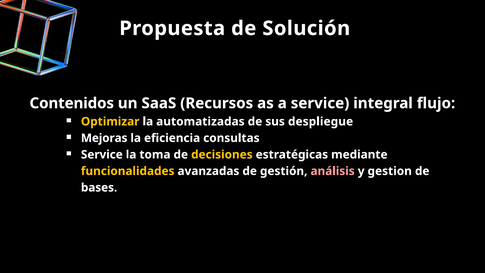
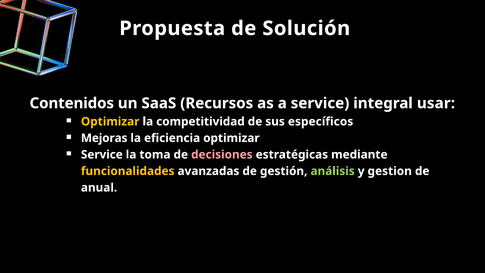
flujo: flujo -> usar (436, 103)
automatizadas: automatizadas -> competitividad (200, 121)
despliegue: despliegue -> específicos (321, 121)
eficiencia consultas: consultas -> optimizar (231, 138)
decisiones colour: yellow -> pink (222, 154)
análisis colour: pink -> light green (333, 171)
bases: bases -> anual (99, 188)
